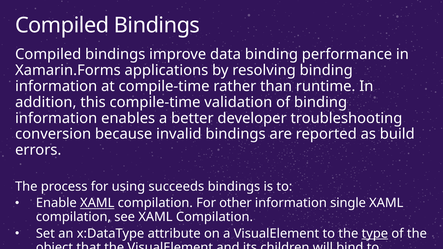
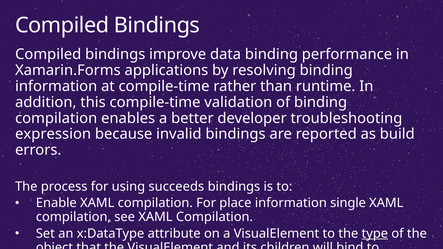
information: information -> compilation (56, 118)
conversion: conversion -> expression (53, 134)
XAML underline: present -> none (97, 203)
other: other -> place (235, 203)
